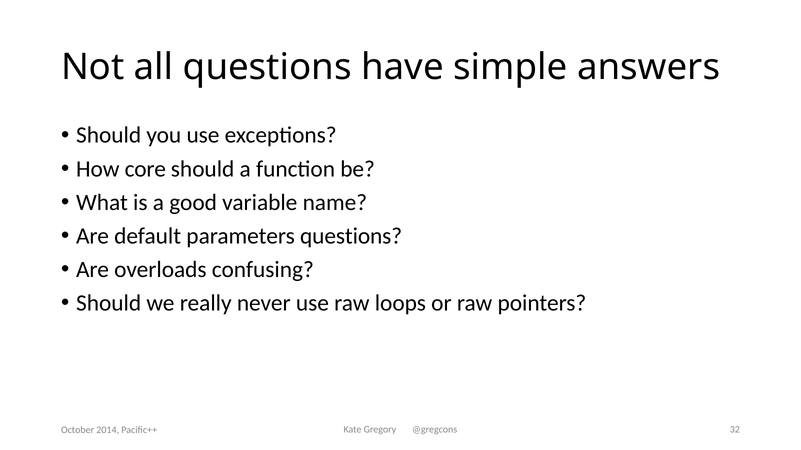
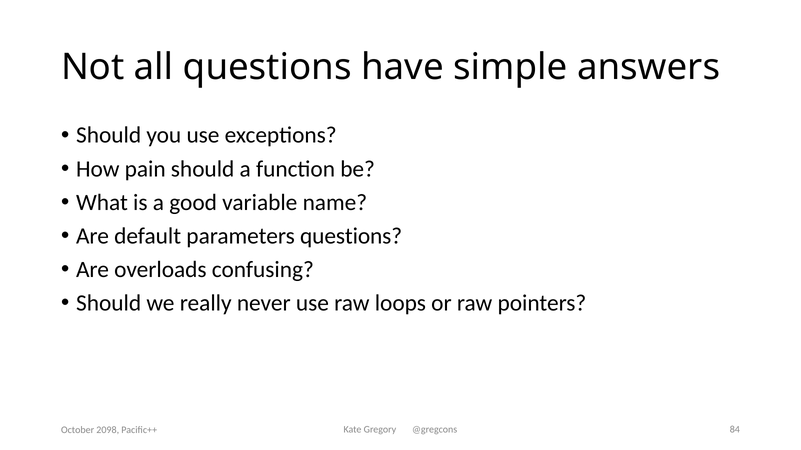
core: core -> pain (145, 169)
32: 32 -> 84 (735, 430)
2014: 2014 -> 2098 (108, 430)
